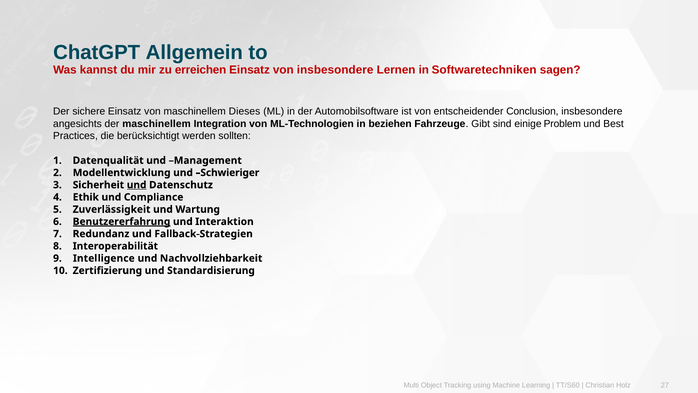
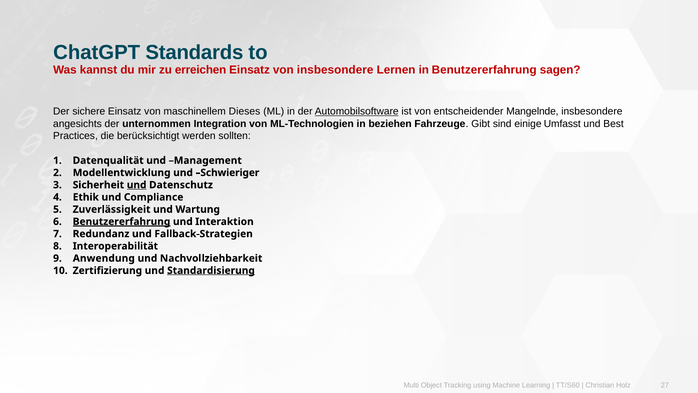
Allgemein: Allgemein -> Standards (194, 52)
in Softwaretechniken: Softwaretechniken -> Benutzererfahrung (484, 70)
Automobilsoftware underline: none -> present (357, 111)
Conclusion: Conclusion -> Mangelnde (532, 111)
der maschinellem: maschinellem -> unternommen (157, 124)
Problem: Problem -> Umfasst (562, 124)
Intelligence: Intelligence -> Anwendung (104, 258)
Standardisierung underline: none -> present (211, 270)
